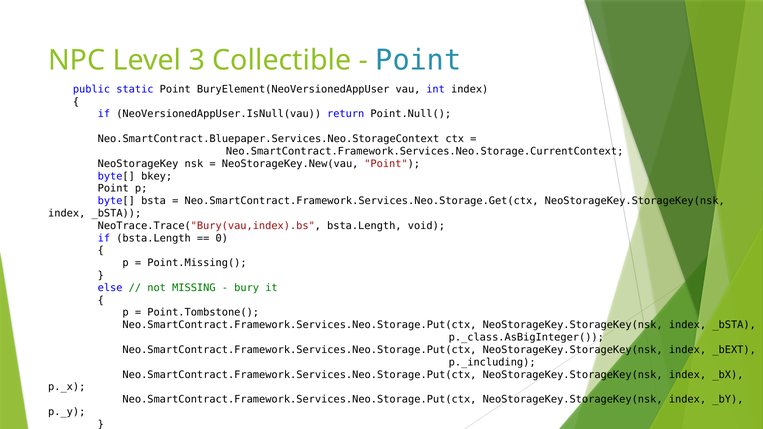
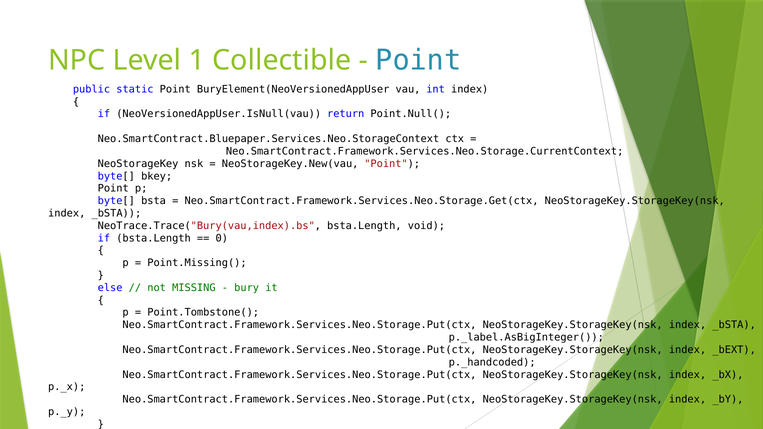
3: 3 -> 1 (197, 60)
p._class.AsBigInteger(: p._class.AsBigInteger( -> p._label.AsBigInteger( (526, 338)
p._including: p._including -> p._handcoded (492, 362)
